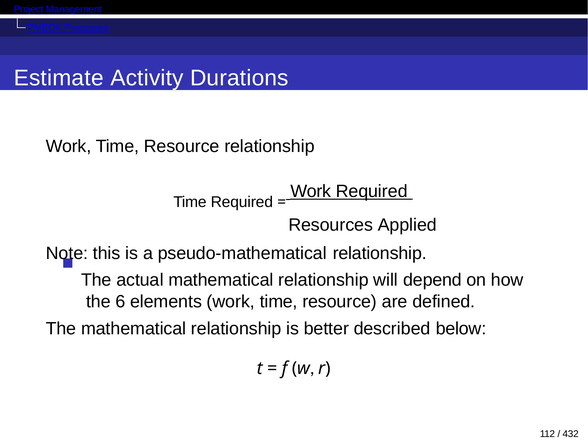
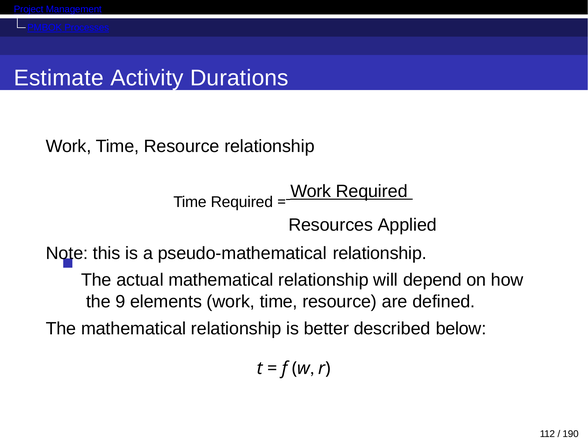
6: 6 -> 9 (121, 302)
432: 432 -> 190 (571, 434)
